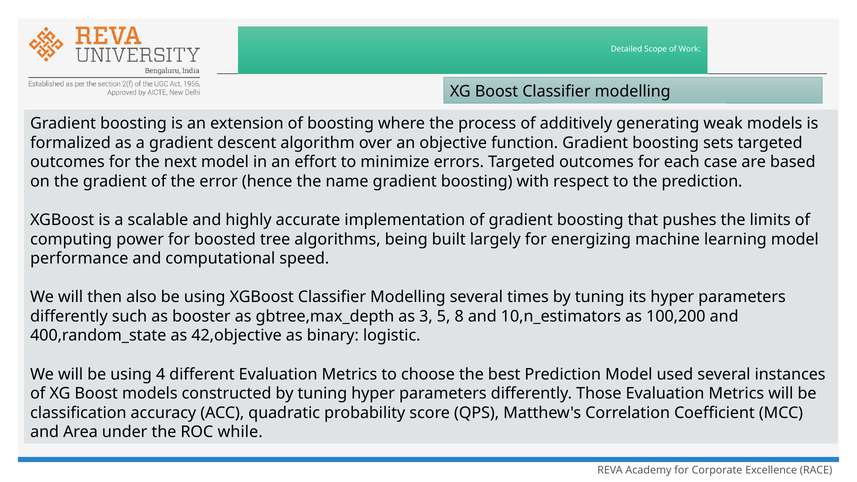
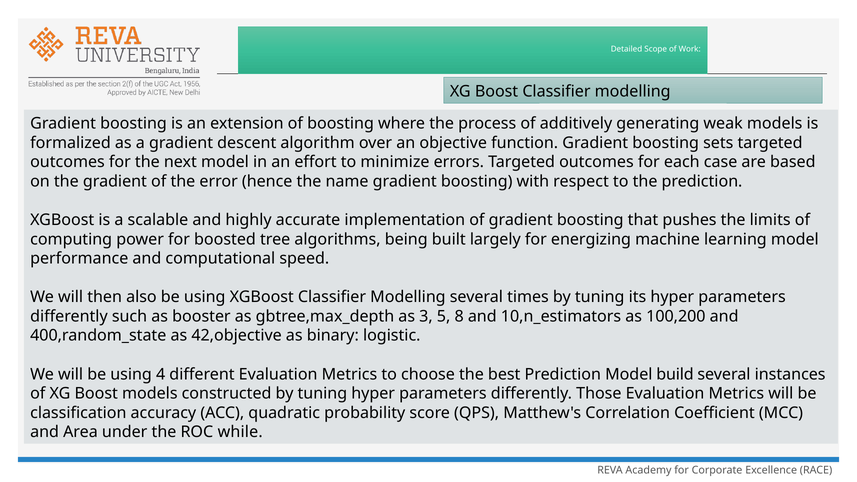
used: used -> build (675, 374)
